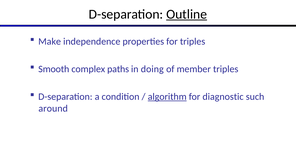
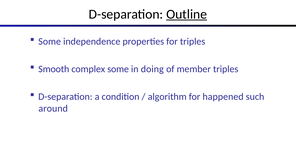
Make: Make -> Some (50, 42)
complex paths: paths -> some (118, 69)
algorithm underline: present -> none (167, 97)
diagnostic: diagnostic -> happened (223, 97)
